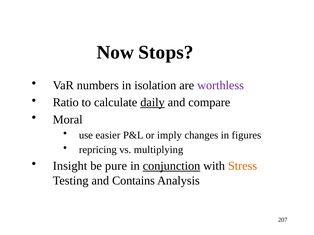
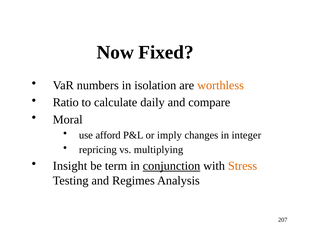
Stops: Stops -> Fixed (166, 52)
worthless colour: purple -> orange (221, 86)
daily underline: present -> none (153, 103)
easier: easier -> afford (108, 135)
figures: figures -> integer (246, 135)
pure: pure -> term (116, 166)
Contains: Contains -> Regimes (133, 181)
